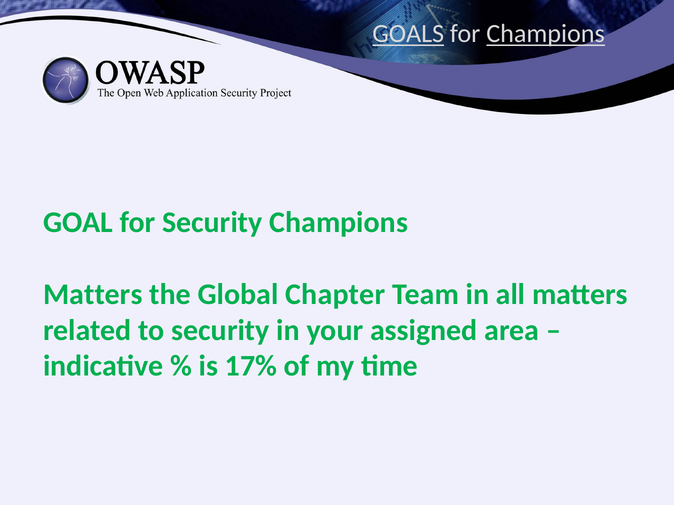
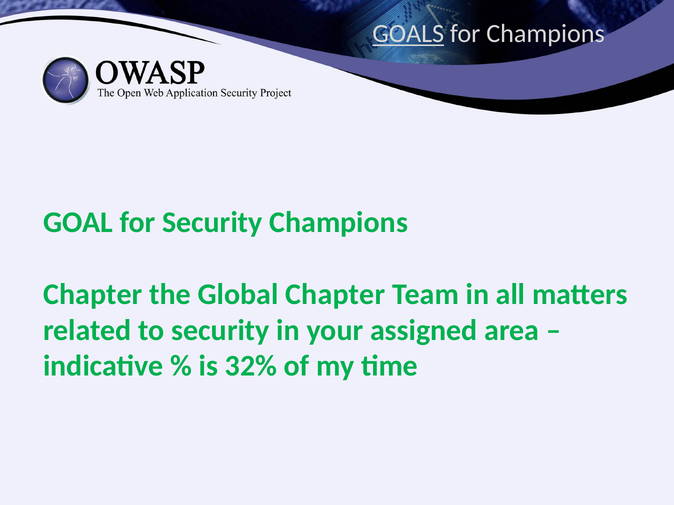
Champions underline: present -> none (546, 34)
Matters: Matters -> Chapter (93, 295)
17%: 17% -> 32% (251, 366)
